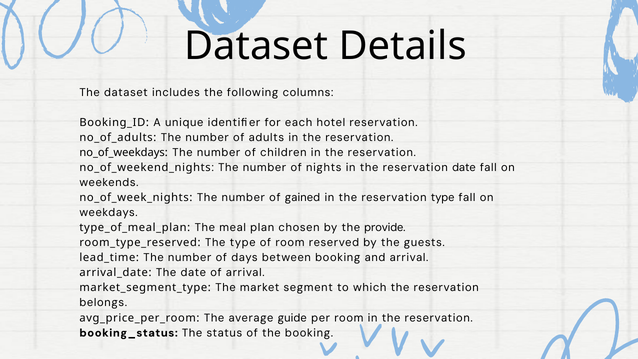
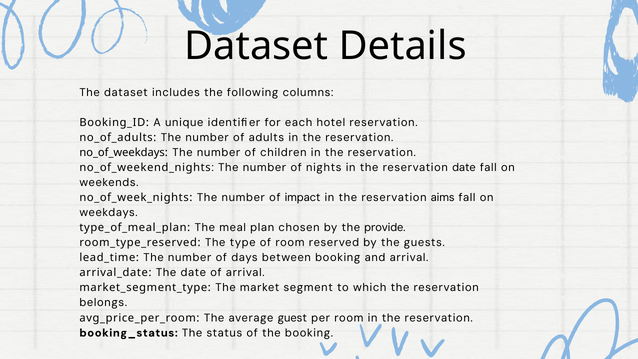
gained: gained -> impact (303, 198)
reservation type: type -> aims (443, 198)
guide: guide -> guest (292, 318)
